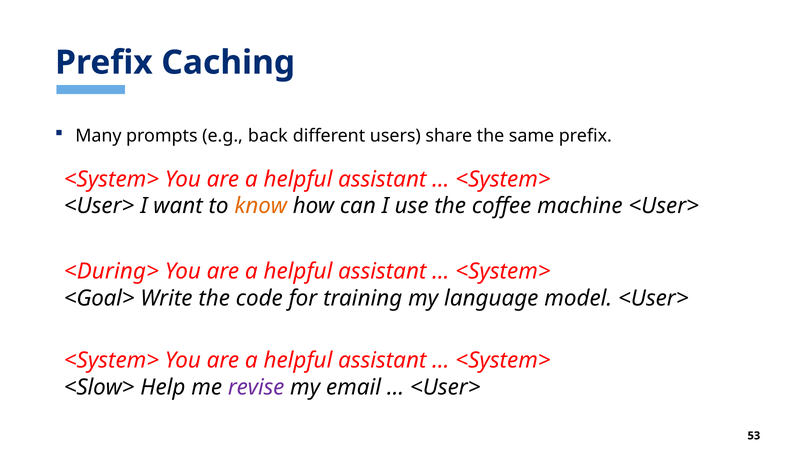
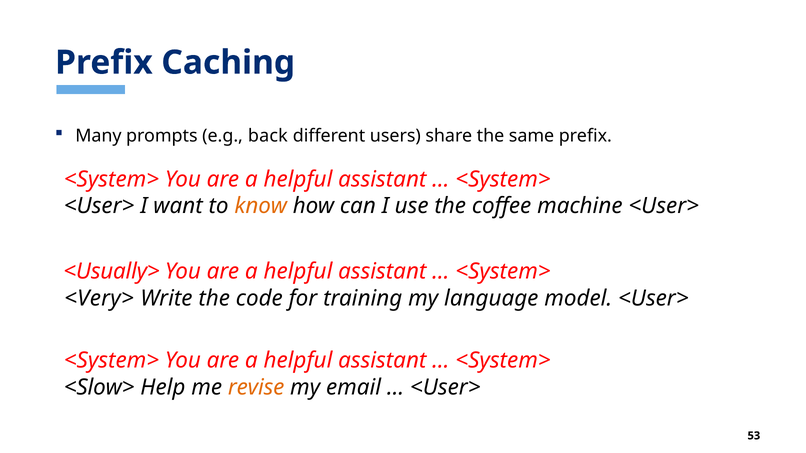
<During>: <During> -> <Usually> (112, 272)
<Goal>: <Goal> -> <Very> (99, 298)
revise colour: purple -> orange (256, 388)
